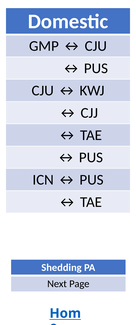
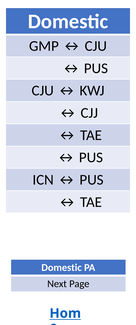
Shedding: Shedding -> Domestic (62, 268)
